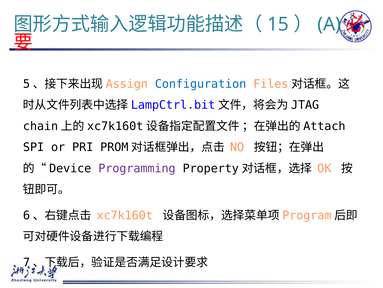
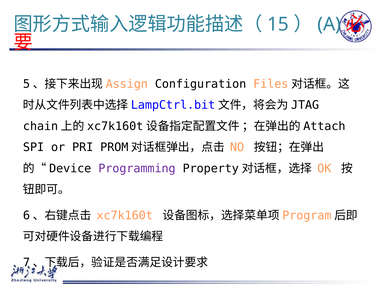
Configuration colour: blue -> black (201, 84)
